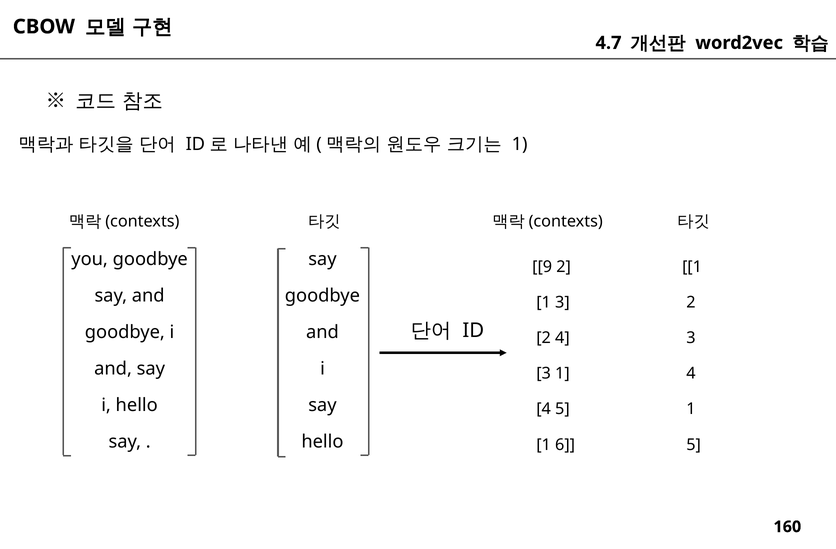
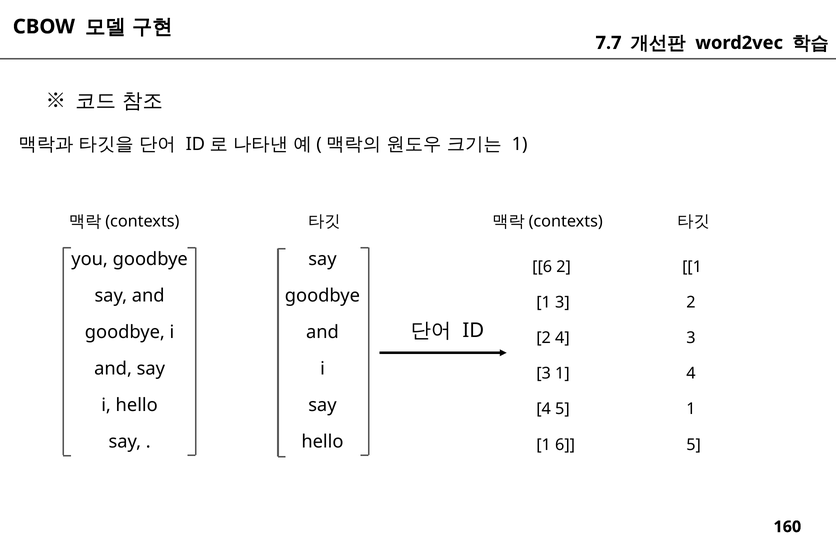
4.7: 4.7 -> 7.7 (609, 43)
9: 9 -> 6 (542, 267)
